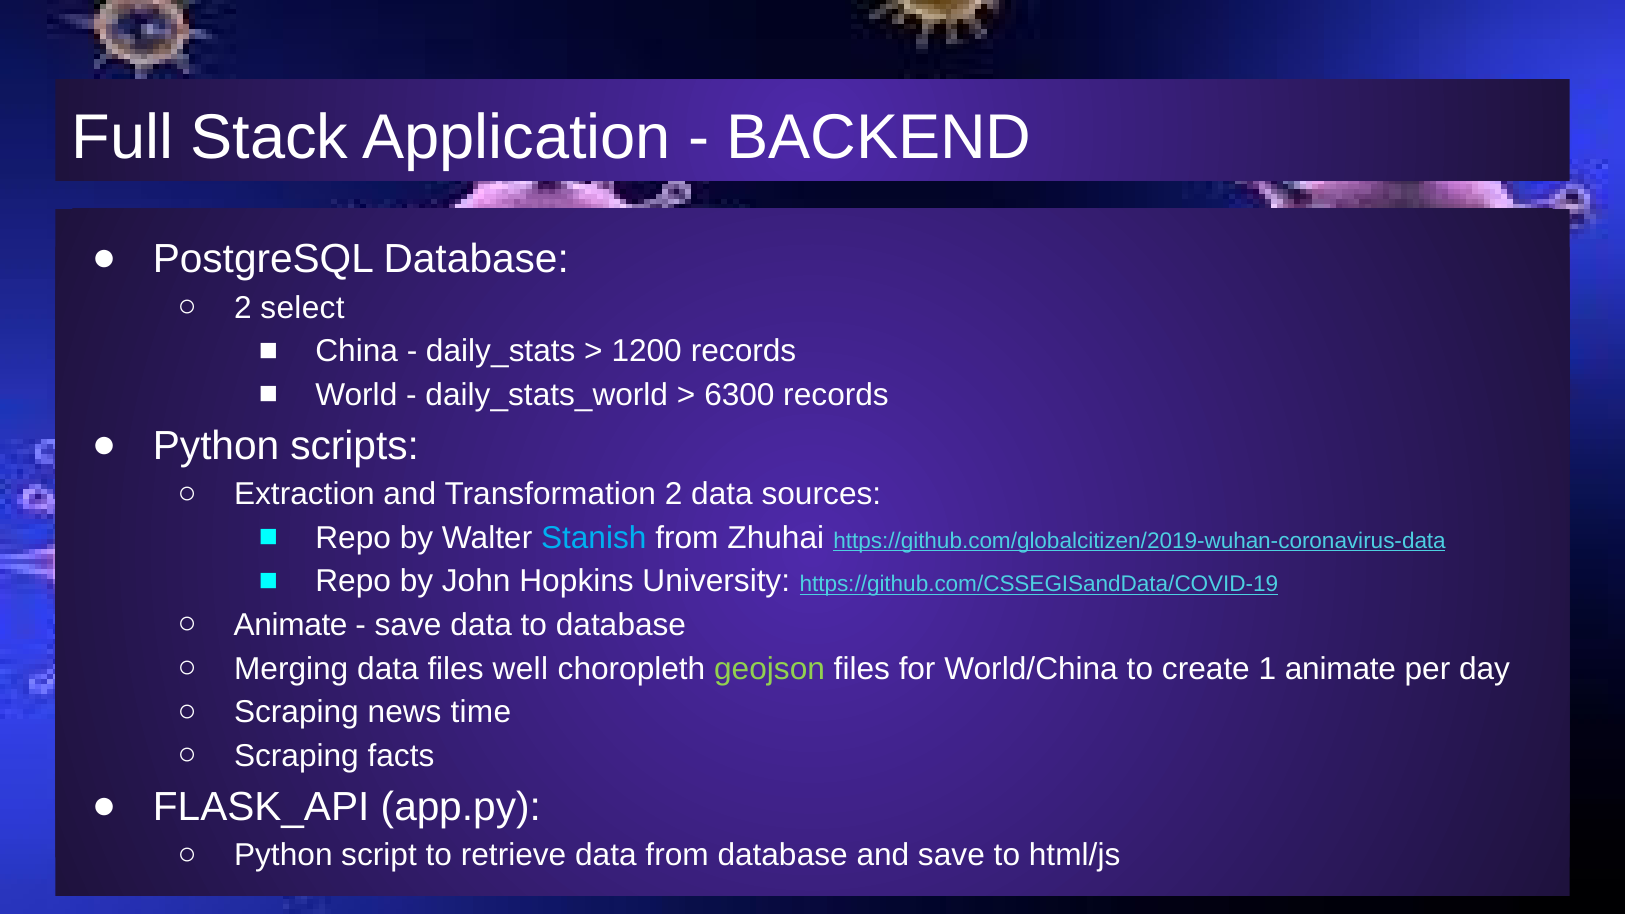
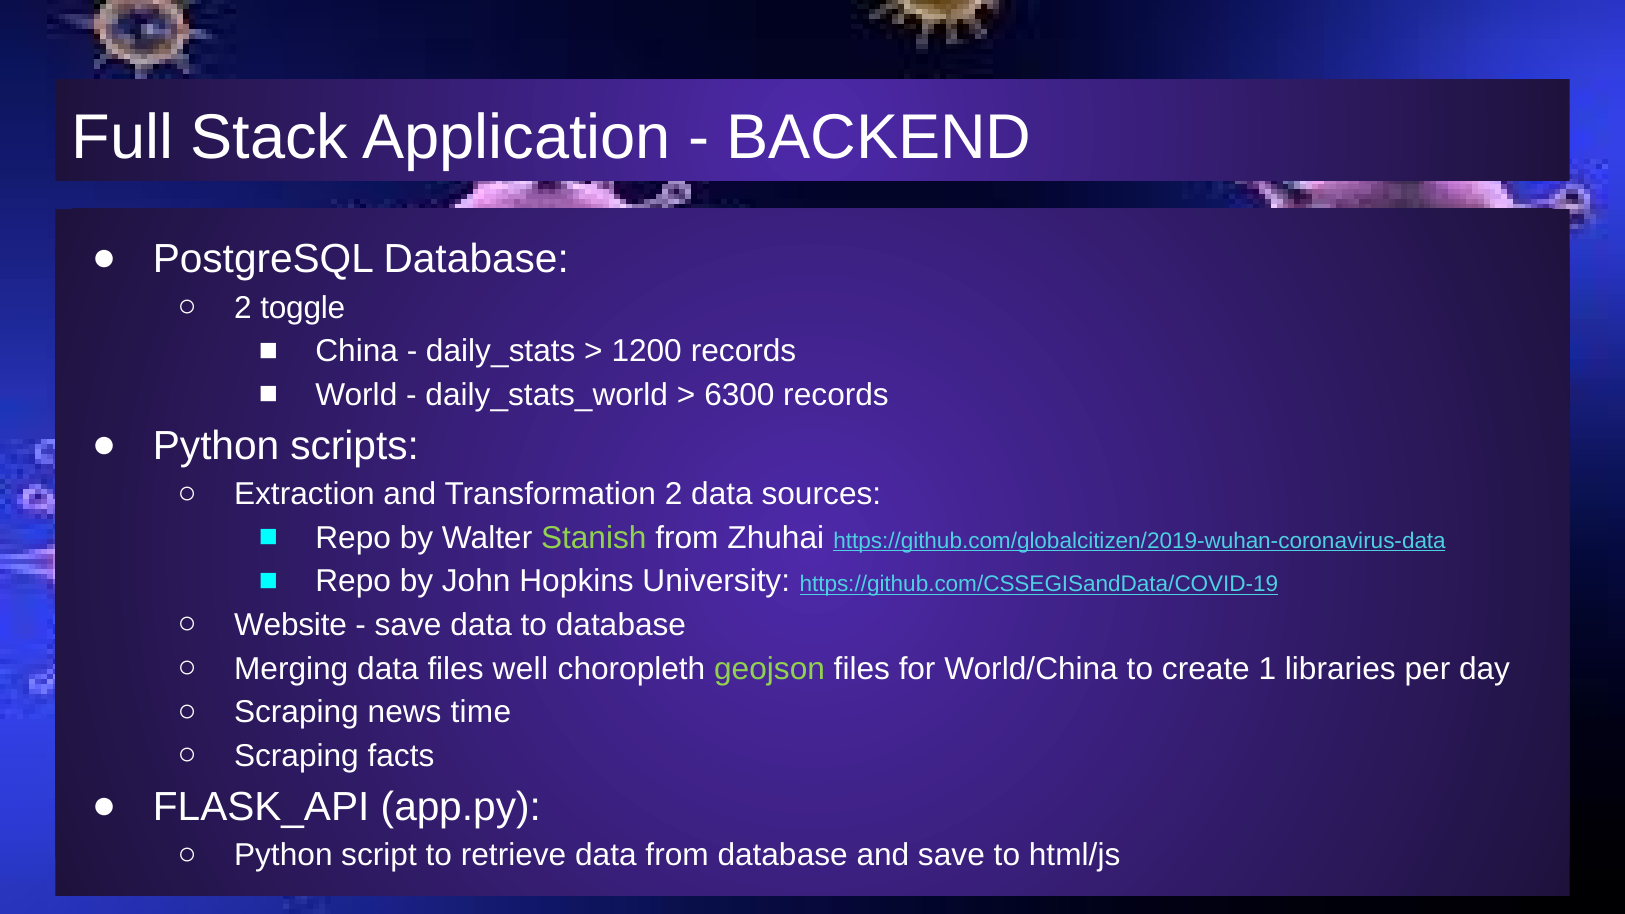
select: select -> toggle (303, 308)
Stanish colour: light blue -> light green (594, 538)
Animate: Animate -> Website (291, 625)
1 animate: animate -> libraries (1340, 669)
